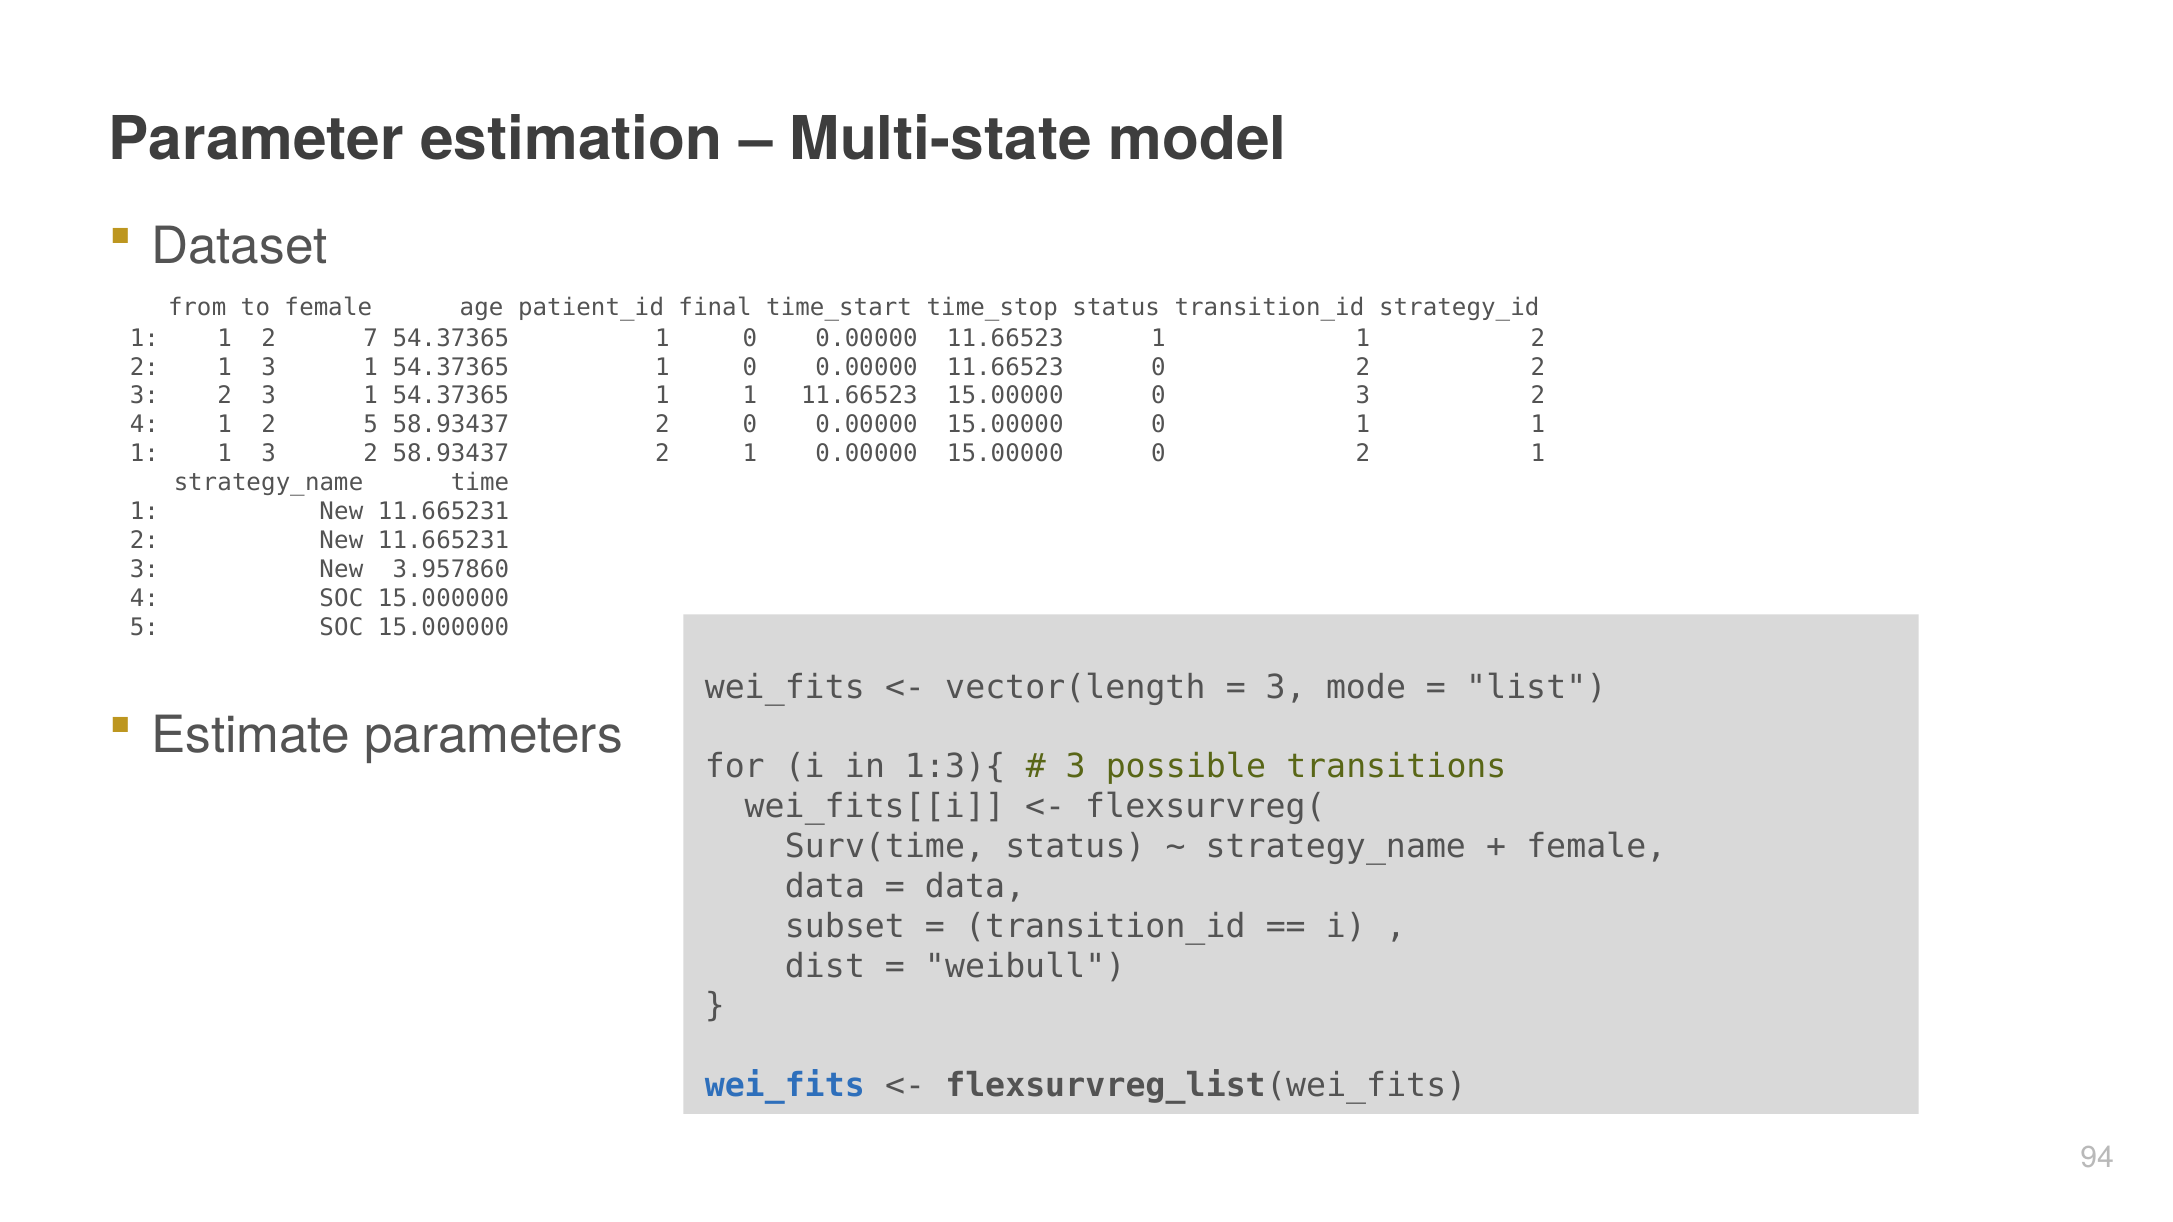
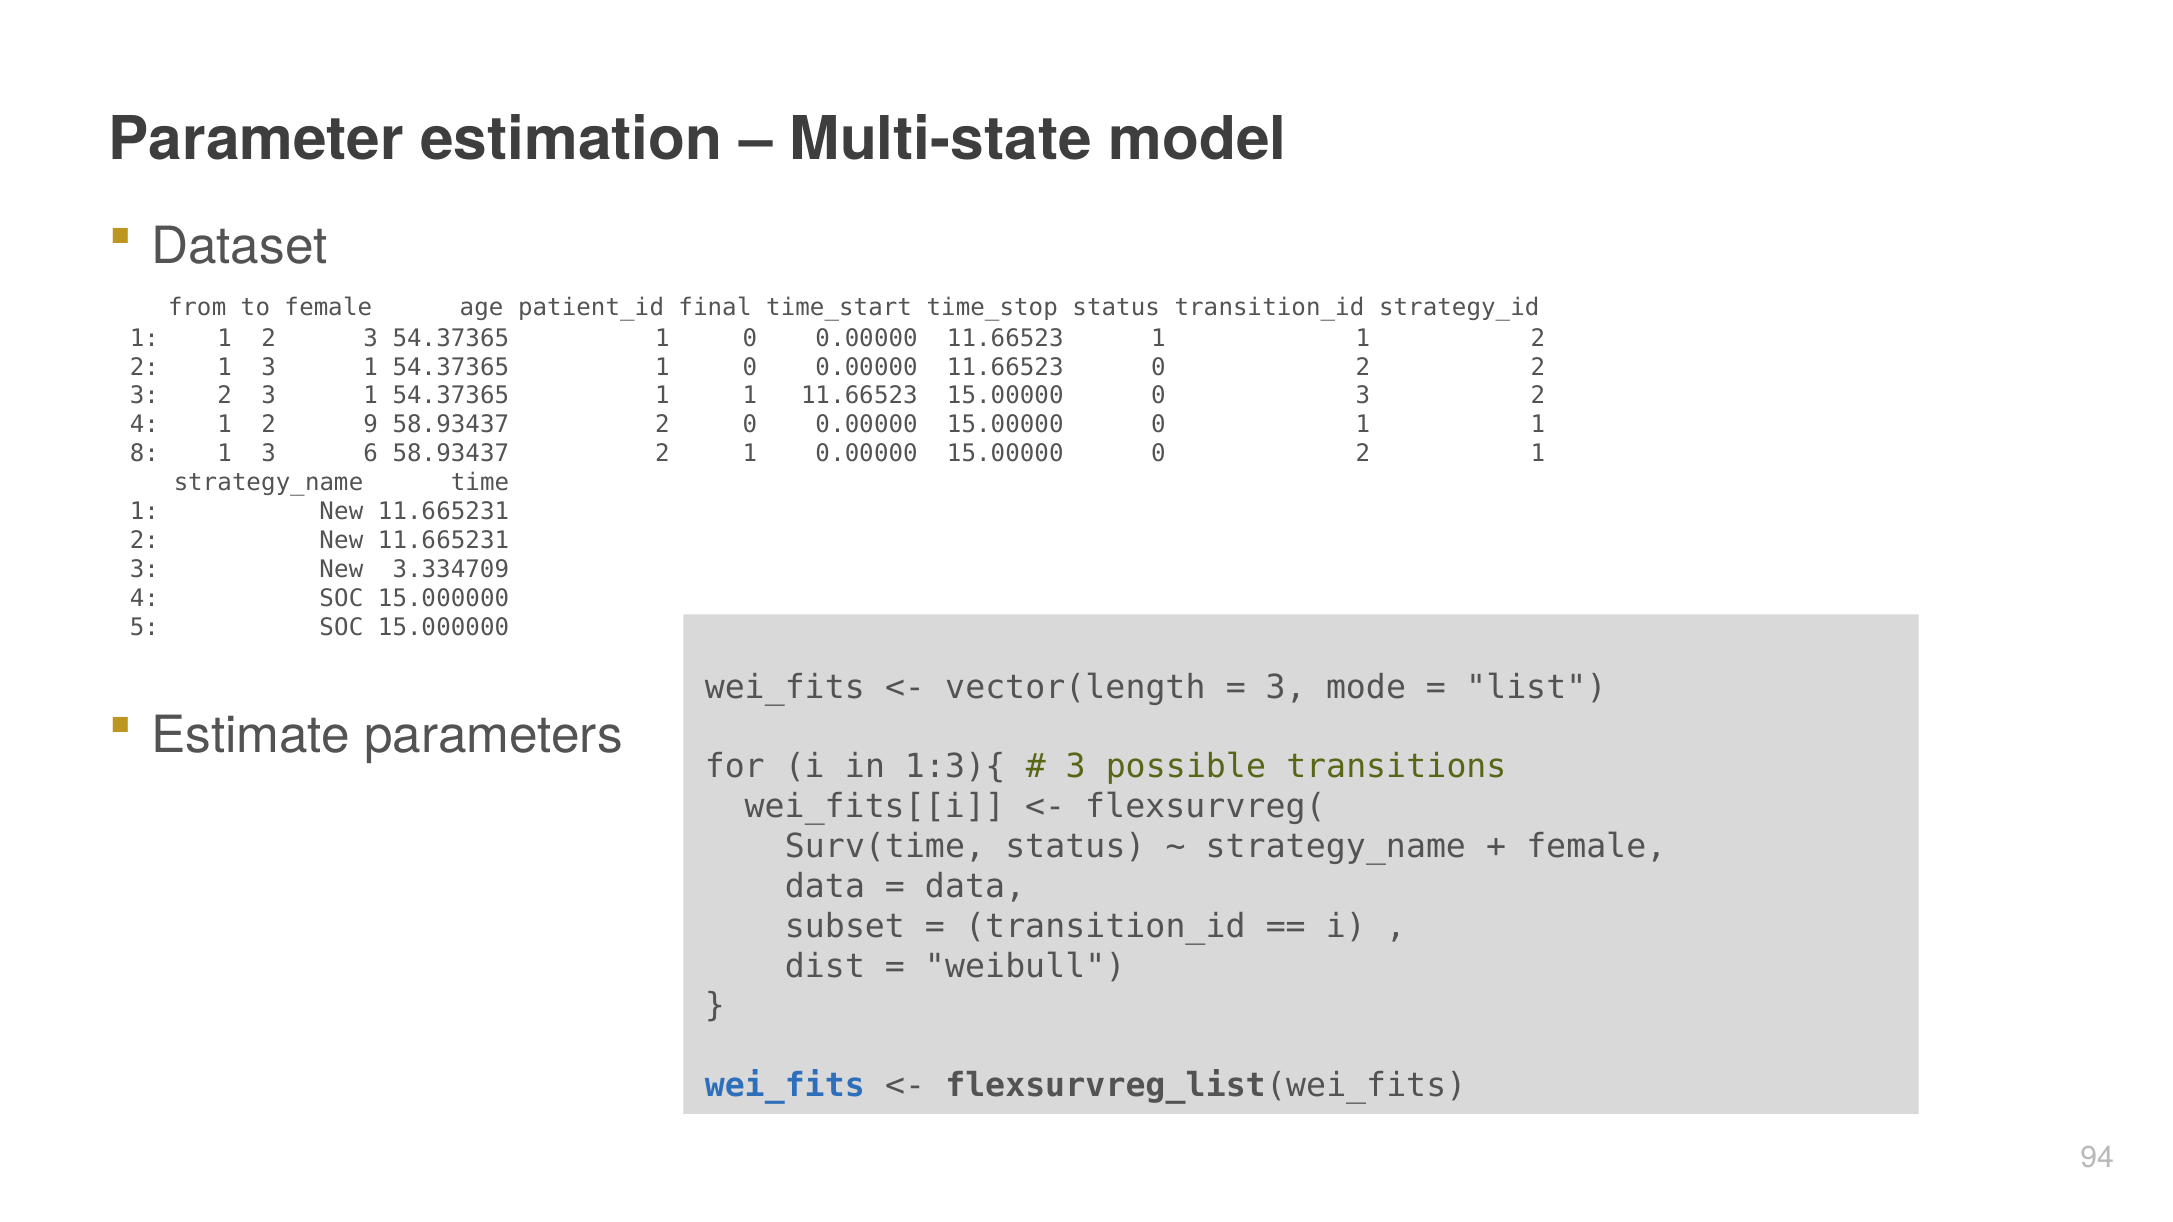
1 2 7: 7 -> 3 (371, 338)
2 5: 5 -> 9 (371, 425)
1: 1 -> 8 (144, 454)
1 3 2: 2 -> 6 (371, 454)
3.957860: 3.957860 -> 3.334709 (451, 570)
